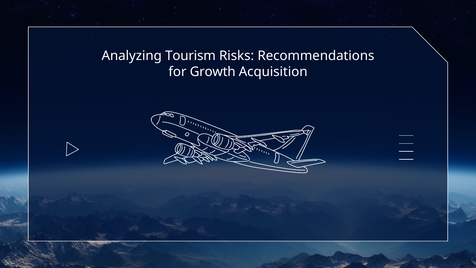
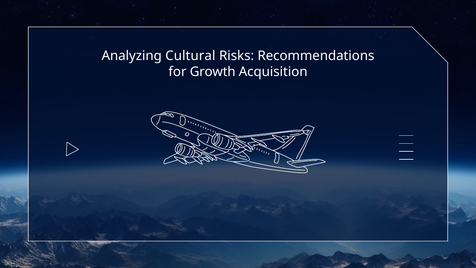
Tourism: Tourism -> Cultural (190, 56)
